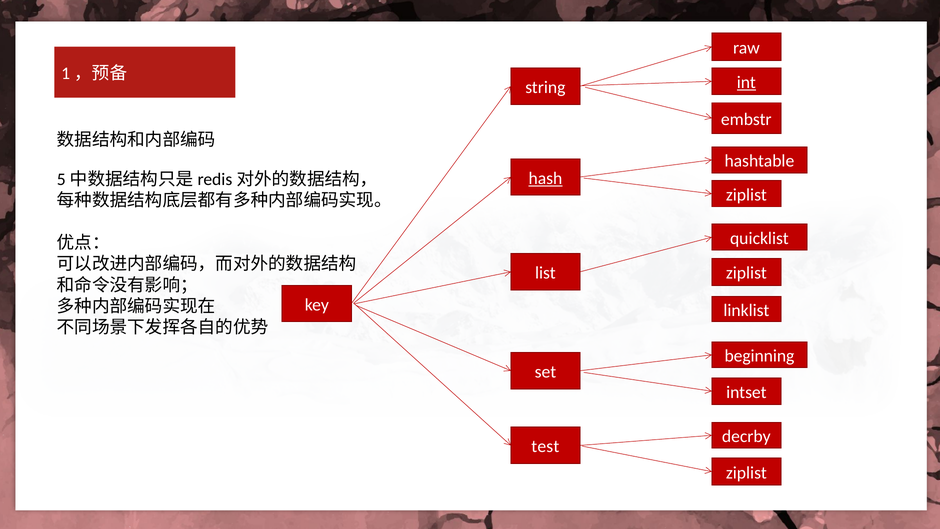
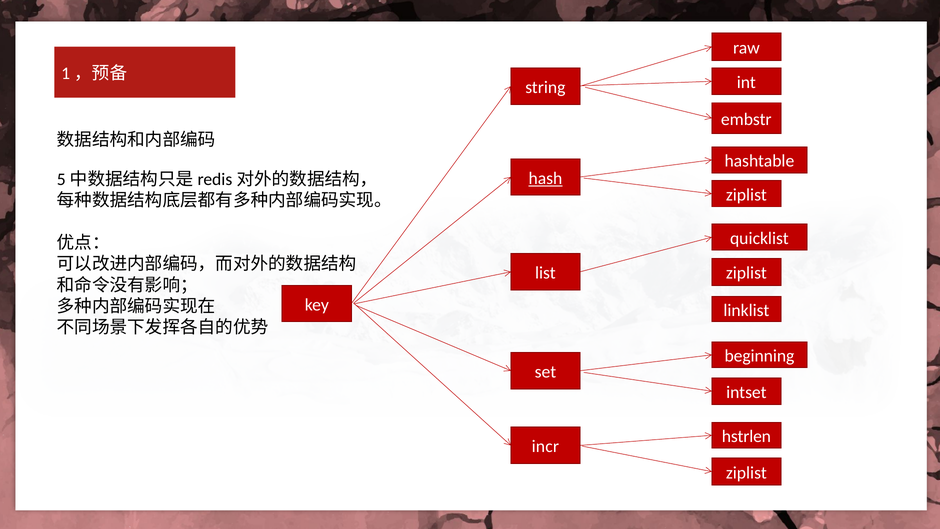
int underline: present -> none (746, 83)
decrby: decrby -> hstrlen (746, 436)
test: test -> incr (545, 446)
